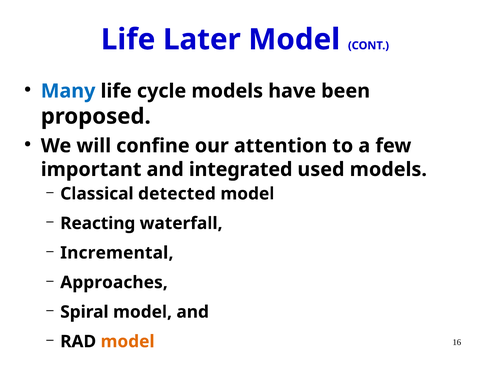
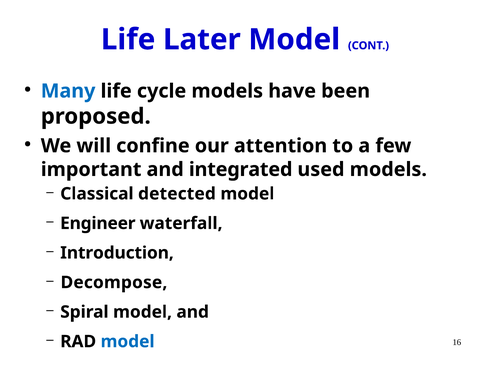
Reacting: Reacting -> Engineer (98, 224)
Incremental: Incremental -> Introduction (117, 253)
Approaches: Approaches -> Decompose (114, 283)
model colour: orange -> blue (128, 342)
